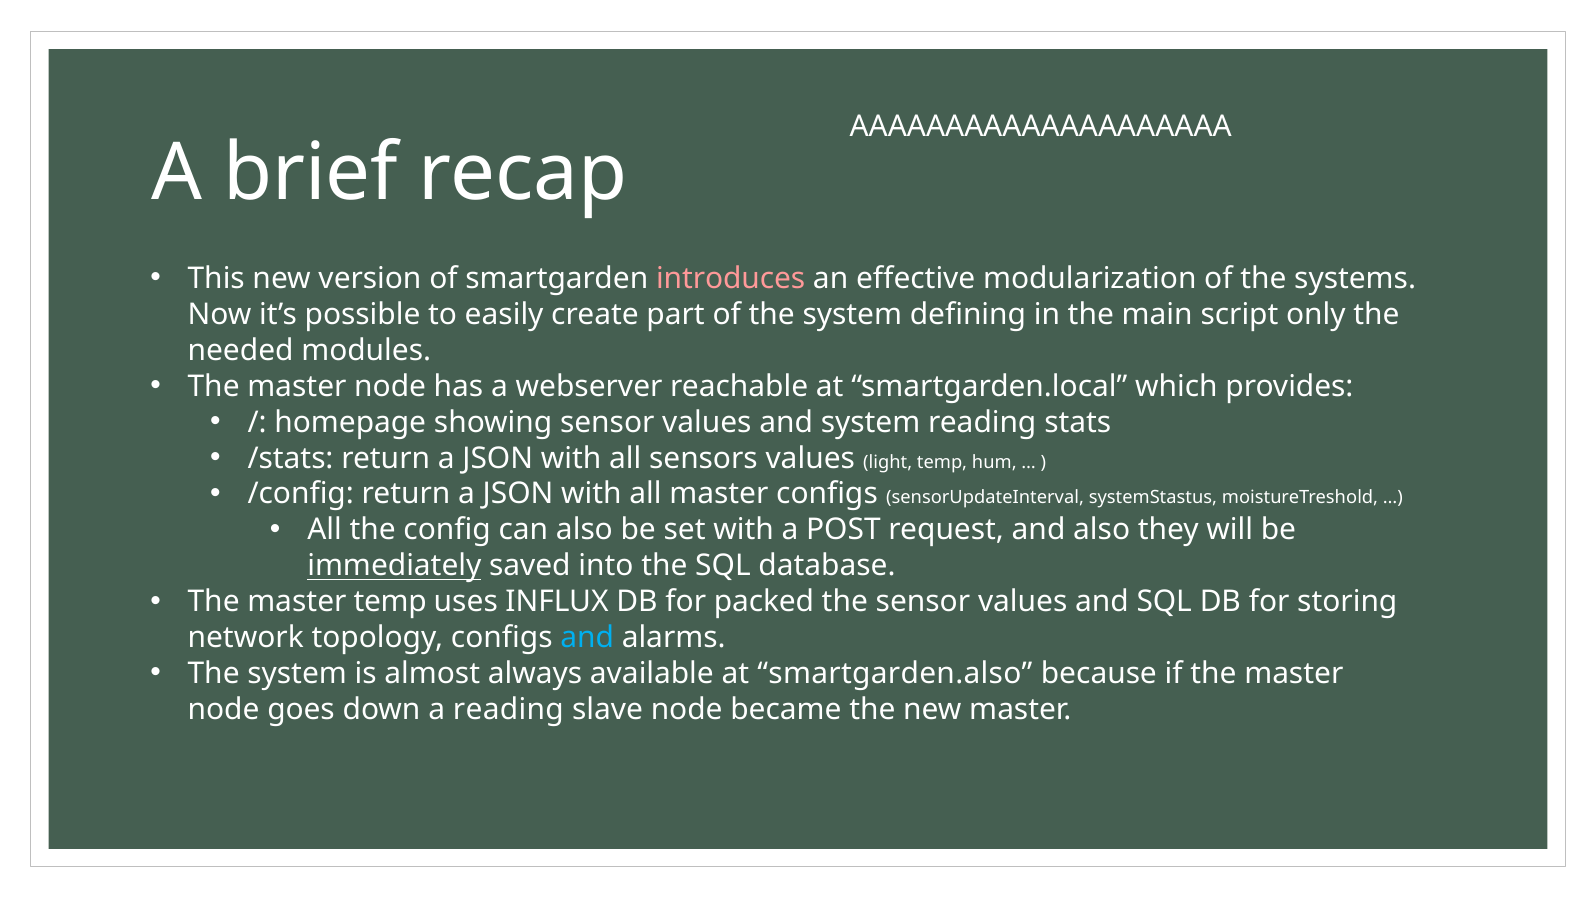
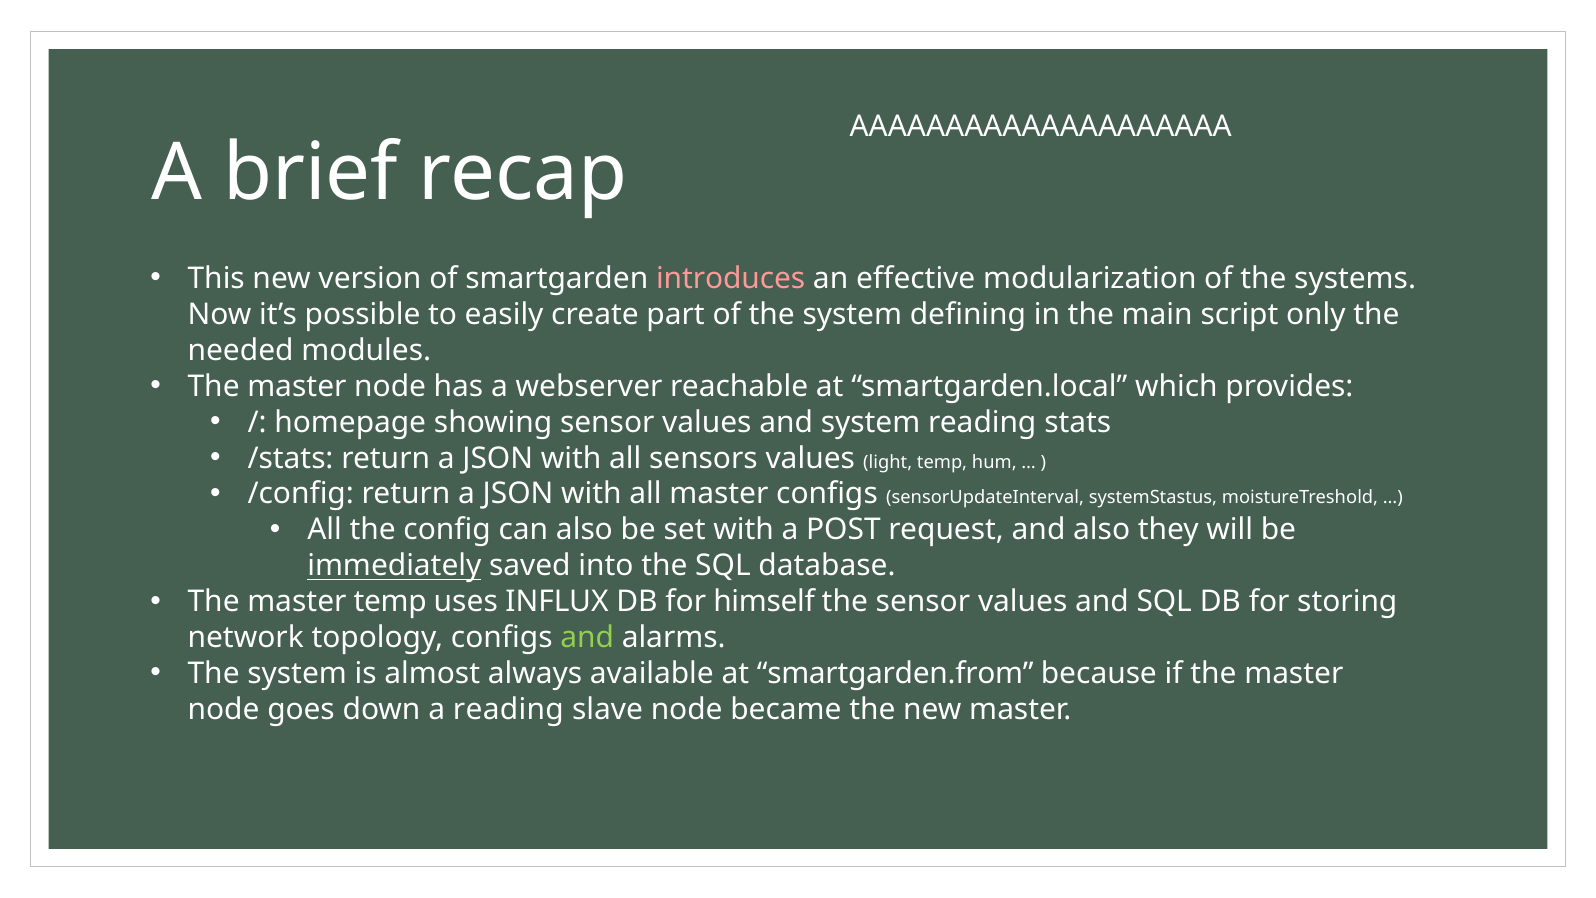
packed: packed -> himself (764, 602)
and colour: light blue -> light green (587, 638)
smartgarden.also: smartgarden.also -> smartgarden.from (895, 673)
